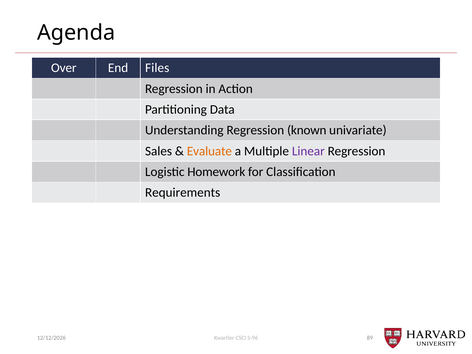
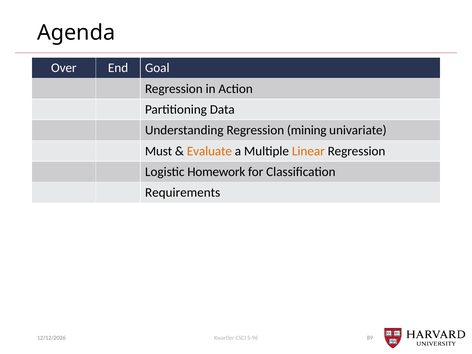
Files: Files -> Goal (157, 68)
known: known -> mining (307, 130)
Sales: Sales -> Must (159, 151)
Linear colour: purple -> orange (308, 151)
